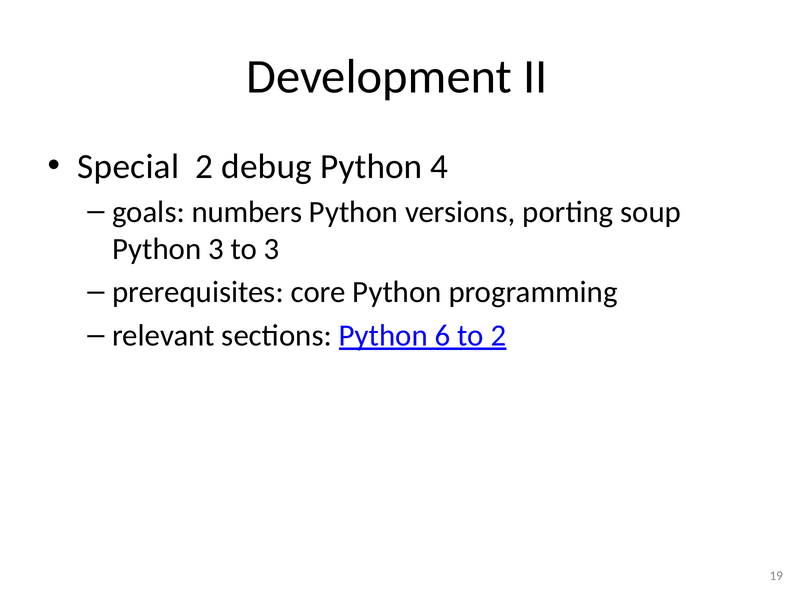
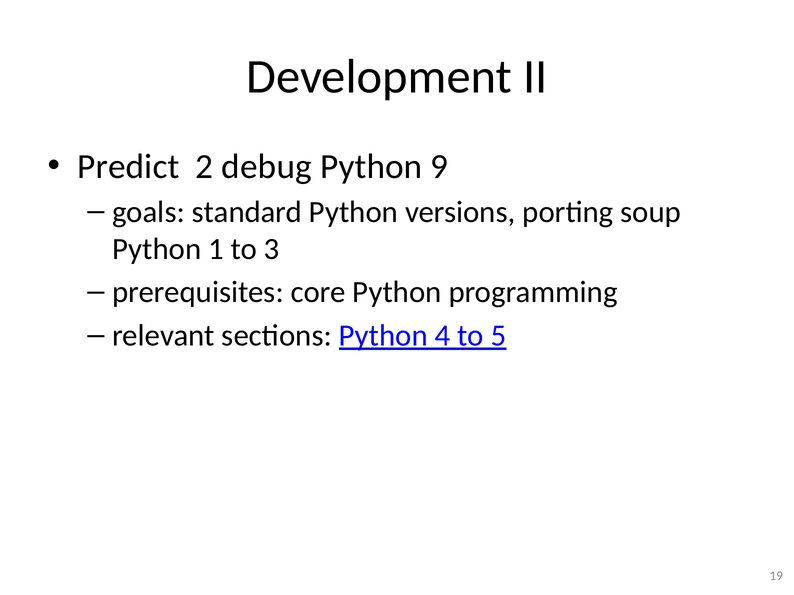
Special: Special -> Predict (128, 167)
4: 4 -> 9 (439, 167)
numbers: numbers -> standard (247, 212)
Python 3: 3 -> 1 (216, 249)
6: 6 -> 4 (443, 336)
to 2: 2 -> 5 (498, 336)
